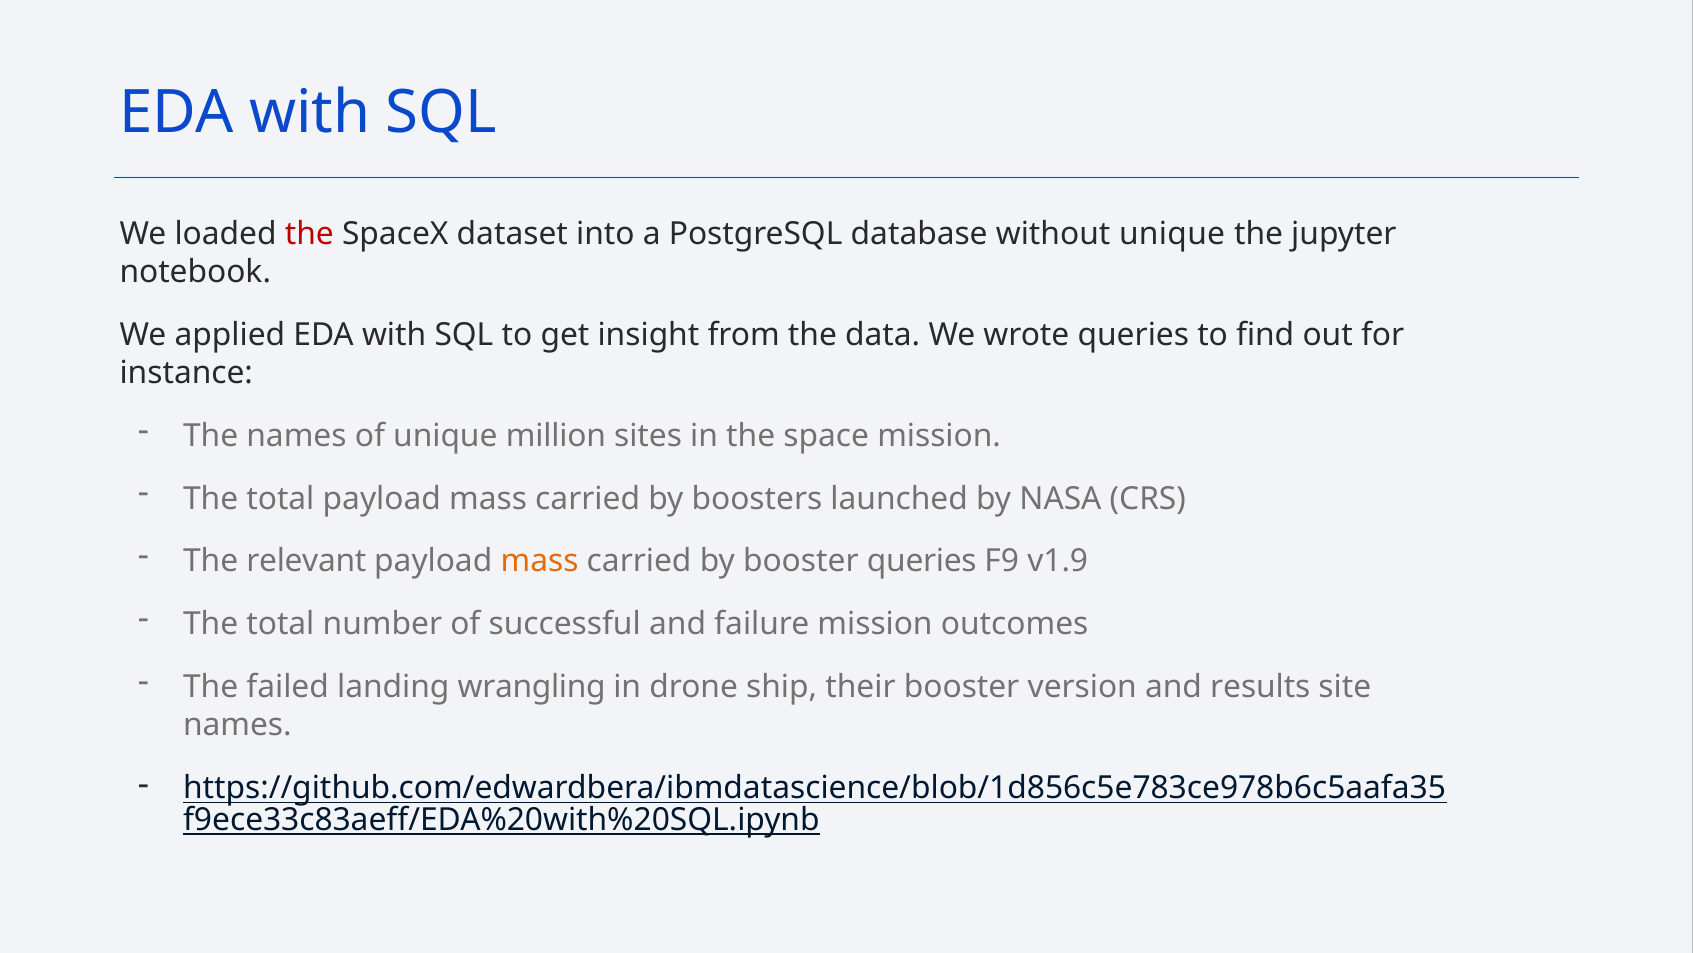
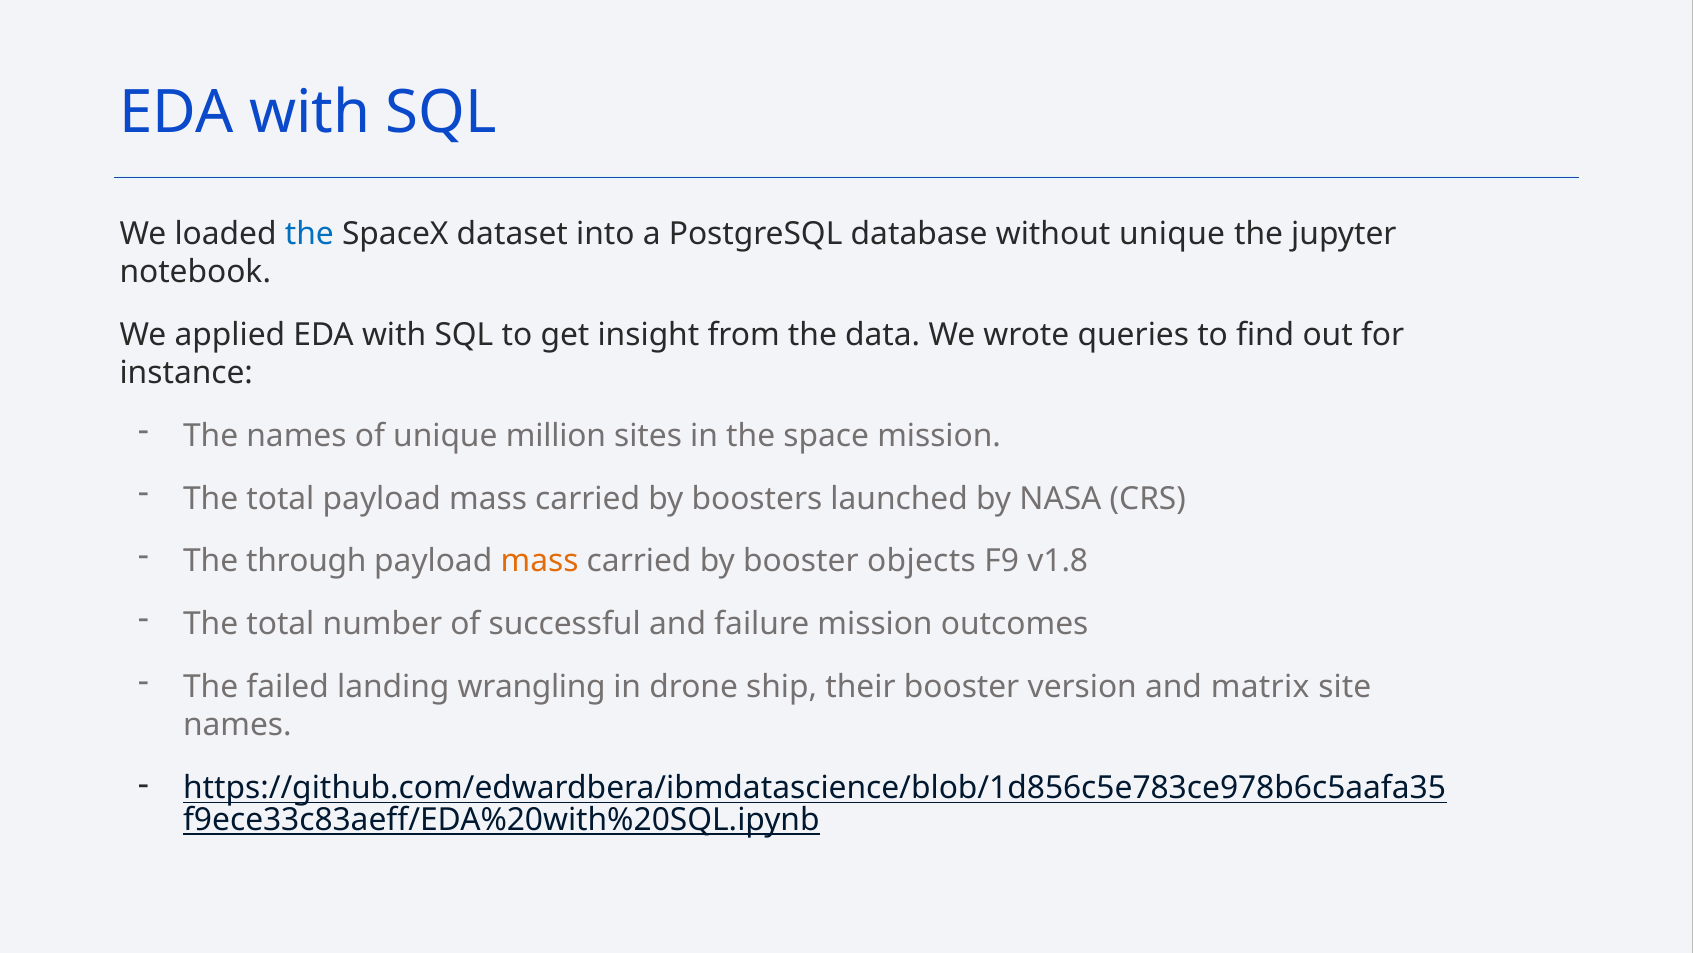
the colour: red -> blue (309, 234)
relevant: relevant -> through (306, 561)
booster queries: queries -> objects (921, 561)
v1.9: v1.9 -> v1.8 (1058, 561)
results: results -> matrix (1260, 687)
